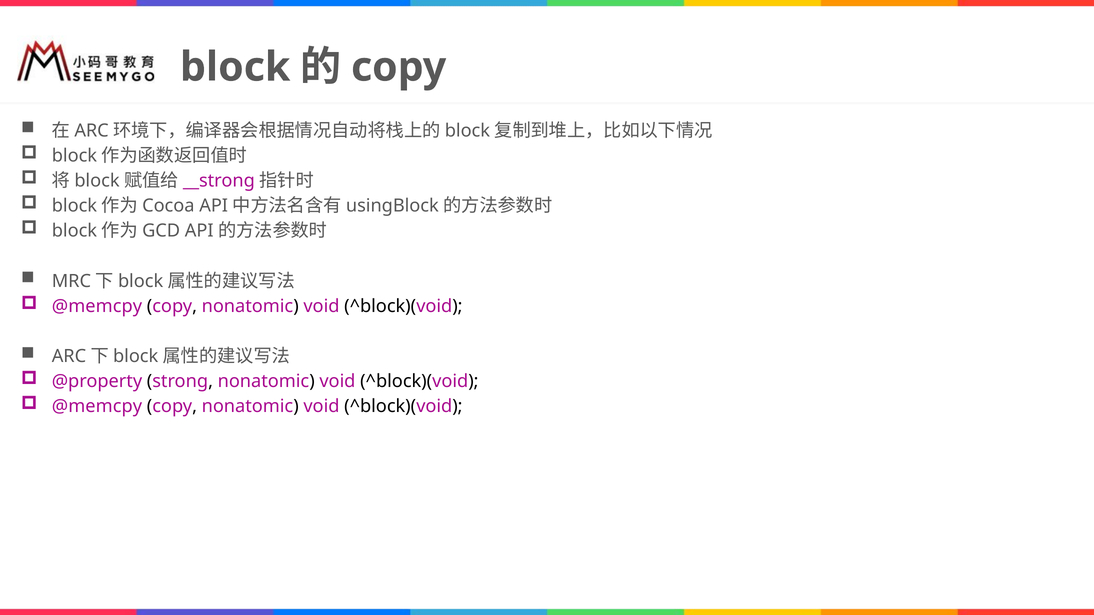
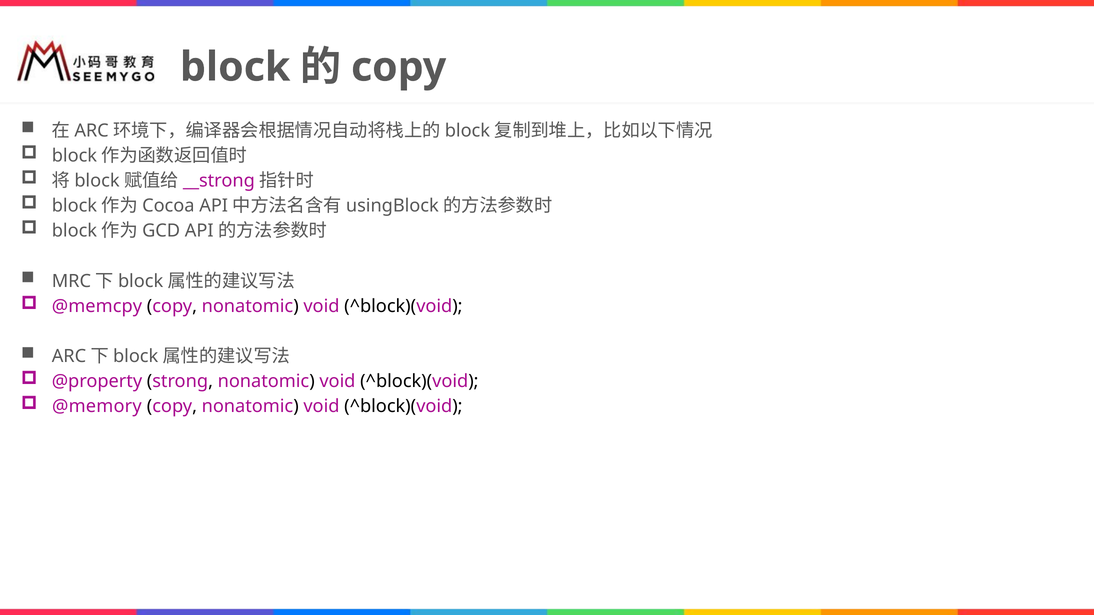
@memcpy: @memcpy -> @memory (97, 406)
